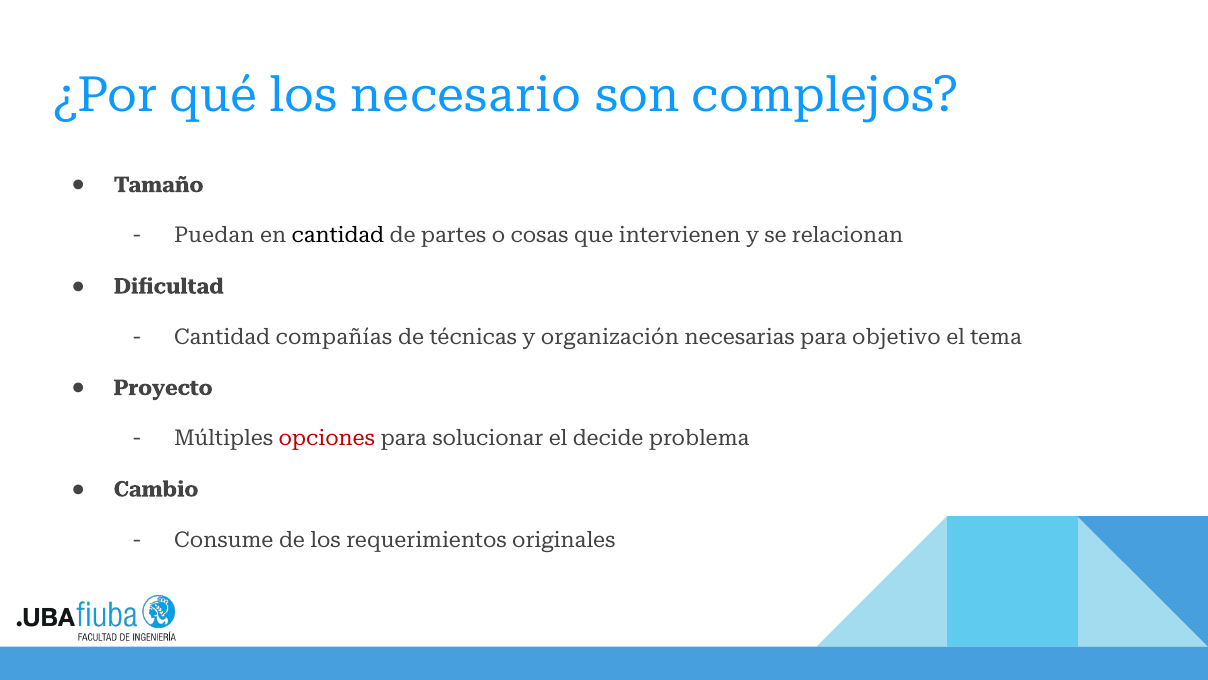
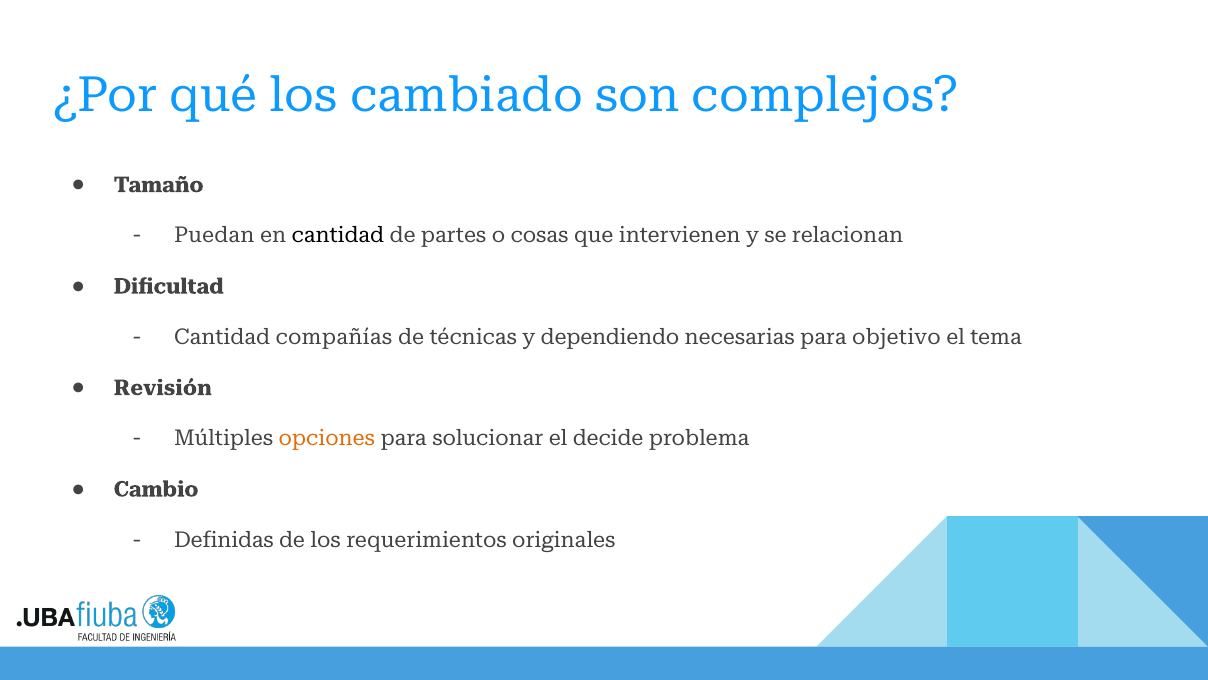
necesario: necesario -> cambiado (467, 95)
organización: organización -> dependiendo (610, 337)
Proyecto: Proyecto -> Revisión (163, 388)
opciones colour: red -> orange (327, 438)
Consume: Consume -> Definidas (224, 540)
